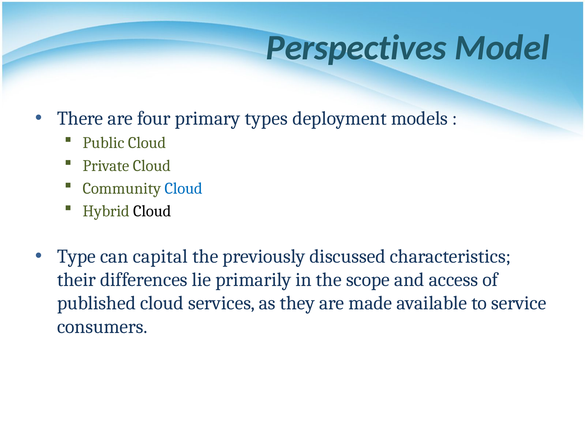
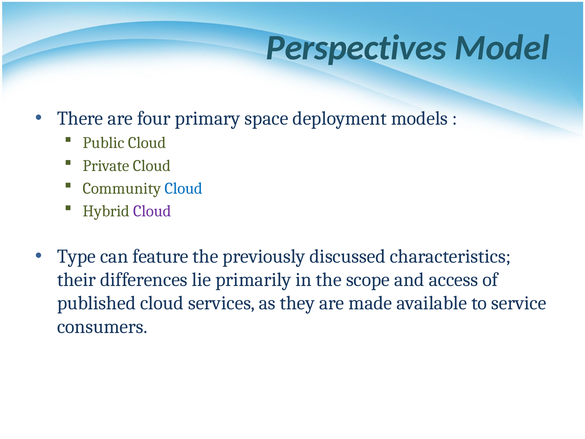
types: types -> space (266, 118)
Cloud colour: black -> purple (152, 211)
capital: capital -> feature (161, 256)
